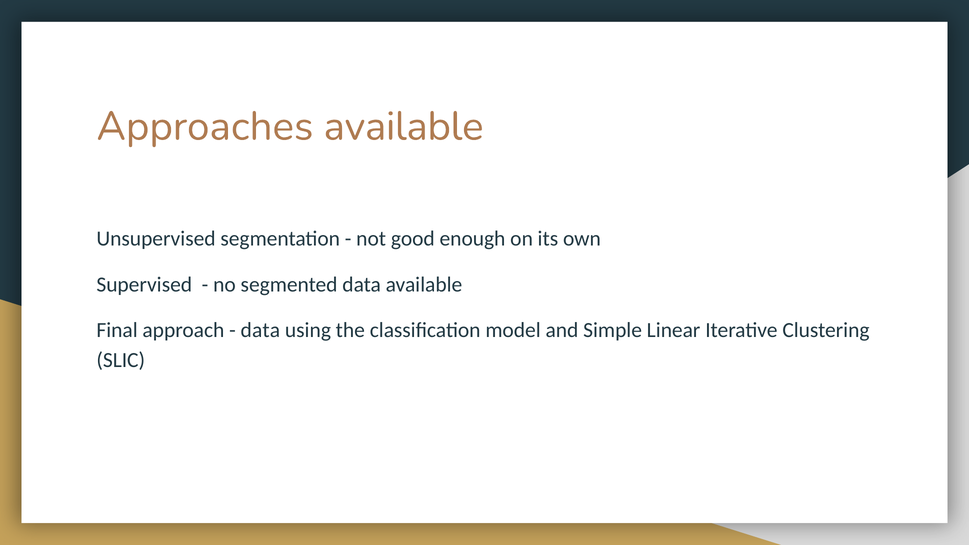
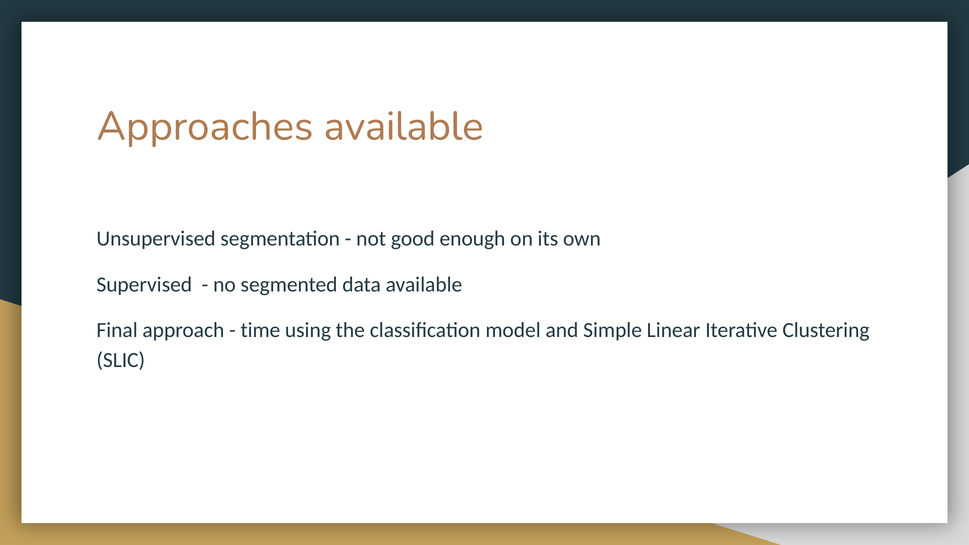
data: data -> time (260, 330)
